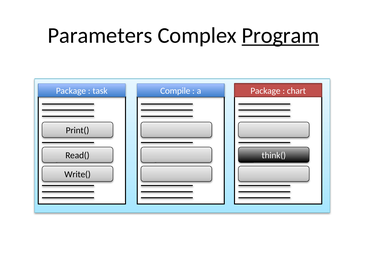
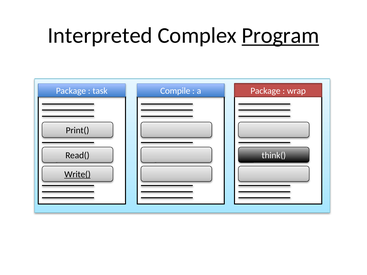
Parameters: Parameters -> Interpreted (100, 36)
chart: chart -> wrap (296, 91)
Write( underline: none -> present (78, 175)
